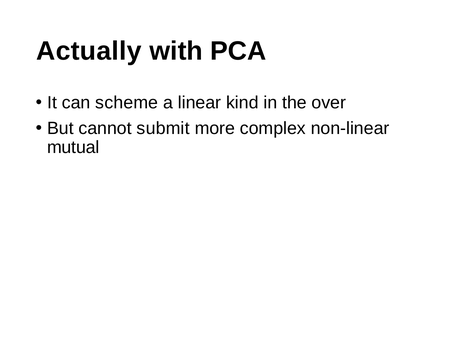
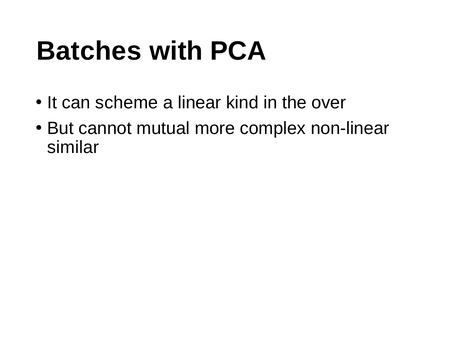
Actually: Actually -> Batches (89, 51)
submit: submit -> mutual (163, 128)
mutual: mutual -> similar (73, 147)
